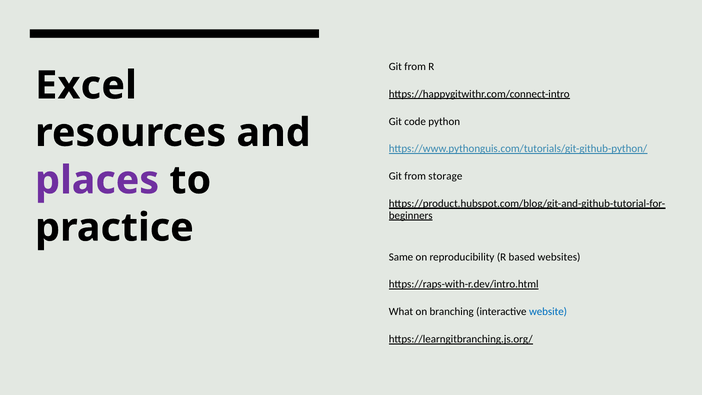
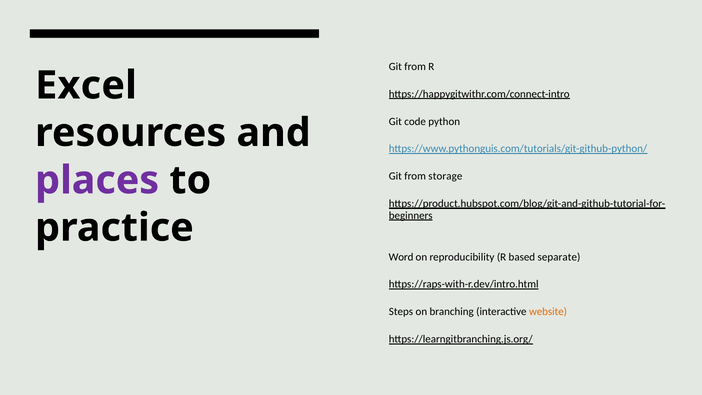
Same: Same -> Word (401, 257)
websites: websites -> separate (559, 257)
What: What -> Steps (401, 312)
website colour: blue -> orange (548, 312)
